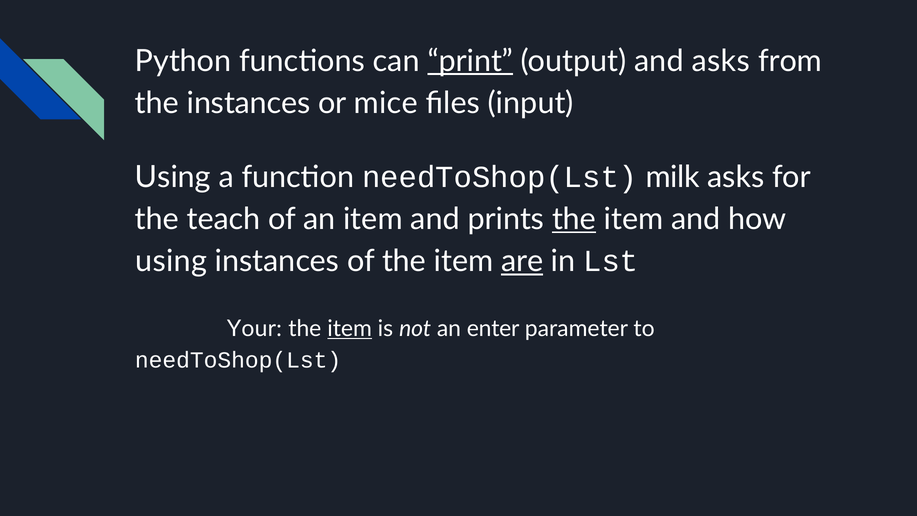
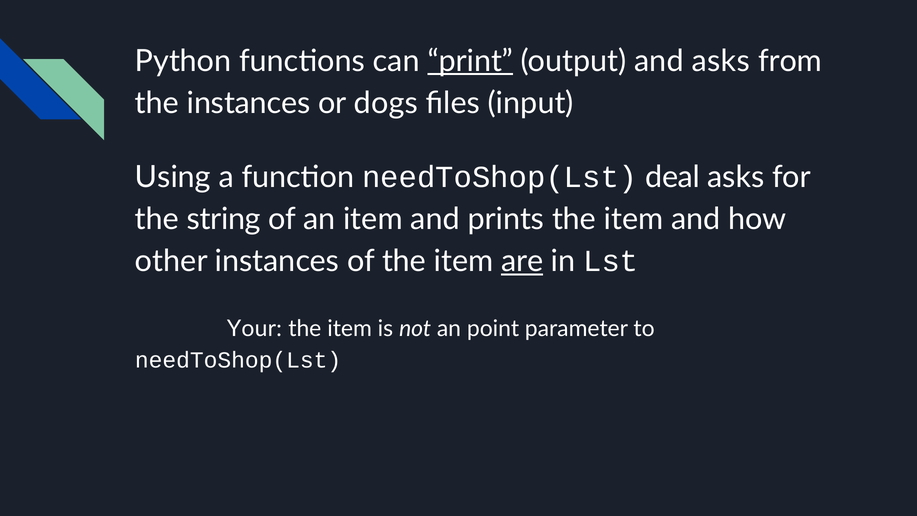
mice: mice -> dogs (386, 103)
milk: milk -> deal (673, 177)
teach: teach -> string (224, 219)
the underline: present -> none (574, 219)
using: using -> other (171, 261)
item underline: present -> none (350, 329)
enter: enter -> point (493, 329)
